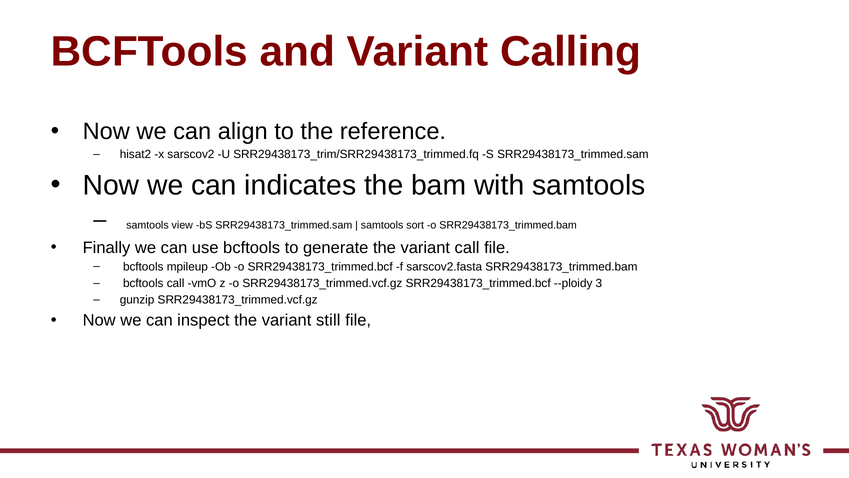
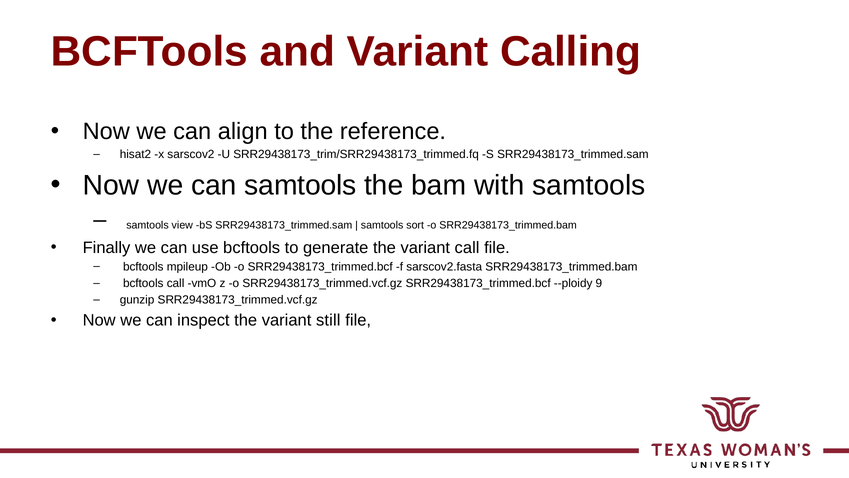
can indicates: indicates -> samtools (300, 185)
3: 3 -> 9 (599, 283)
